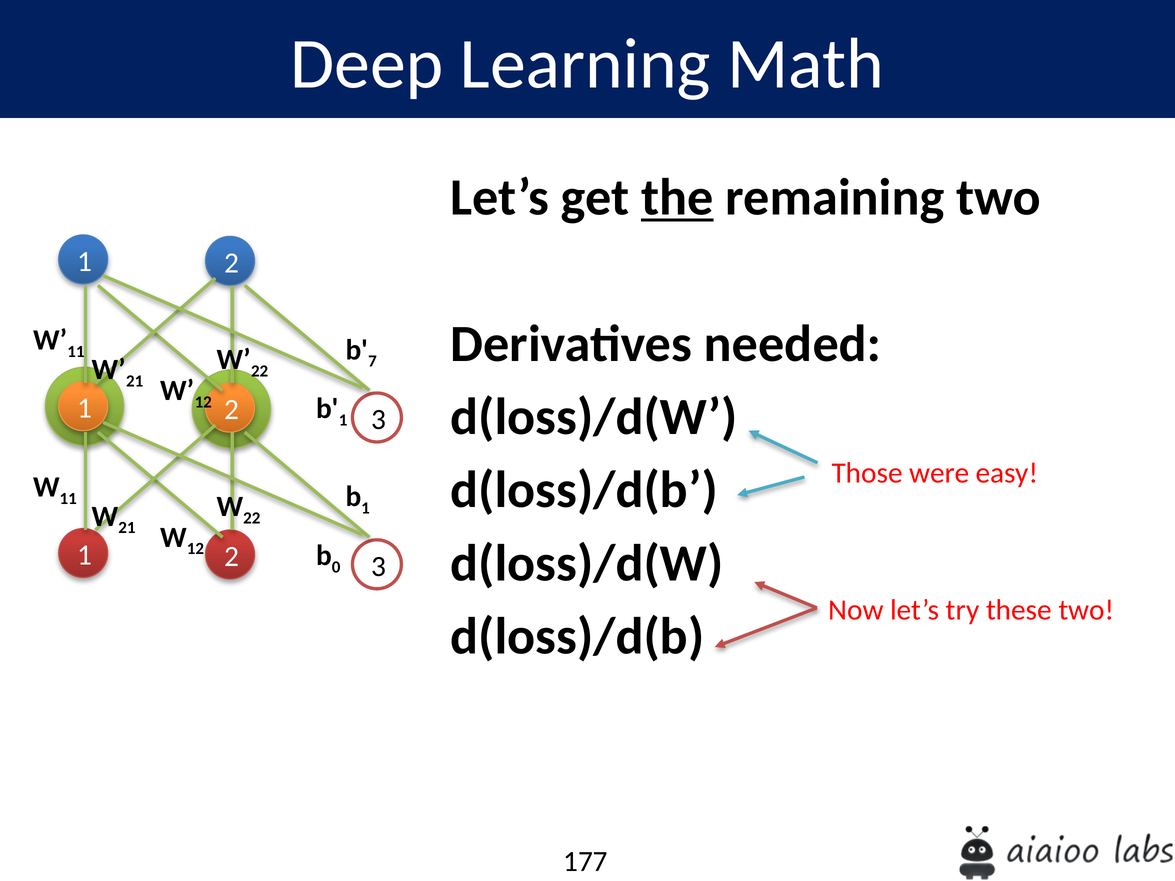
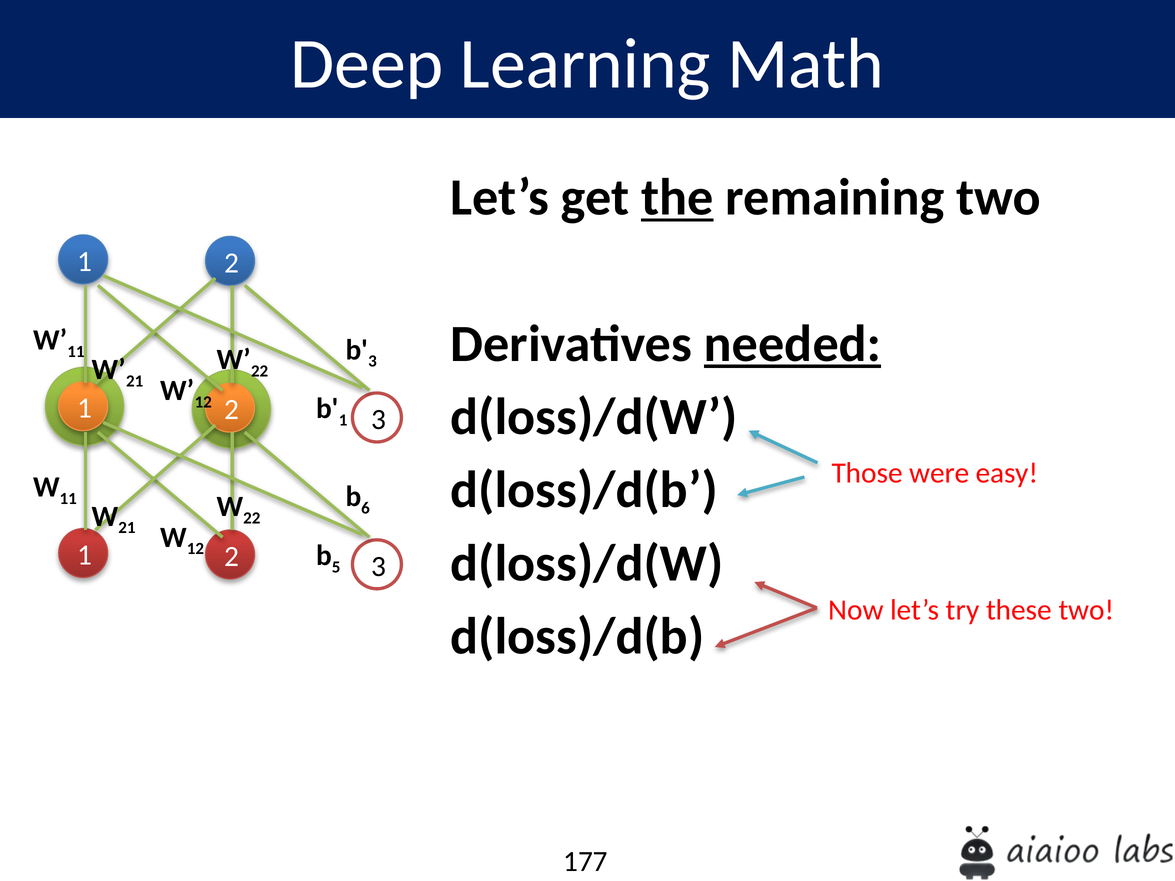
needed underline: none -> present (793, 344)
7: 7 -> 3 (372, 361)
1: 1 -> 6 (366, 508)
0: 0 -> 5 (336, 567)
